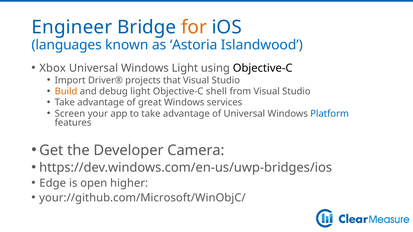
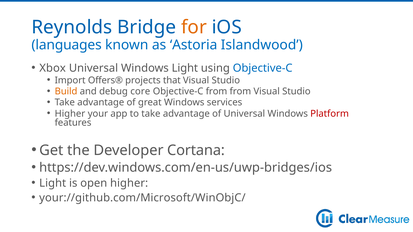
Engineer: Engineer -> Reynolds (72, 27)
Objective-C colour: black -> blue (263, 68)
Driver®: Driver® -> Offers® (105, 80)
debug light: light -> core (140, 92)
Objective-C shell: shell -> from (217, 92)
Screen: Screen -> Higher (70, 114)
Platform colour: blue -> red (330, 114)
Camera: Camera -> Cortana (196, 150)
Edge: Edge -> Light (53, 183)
